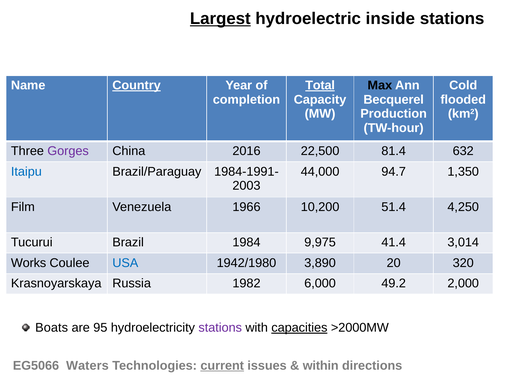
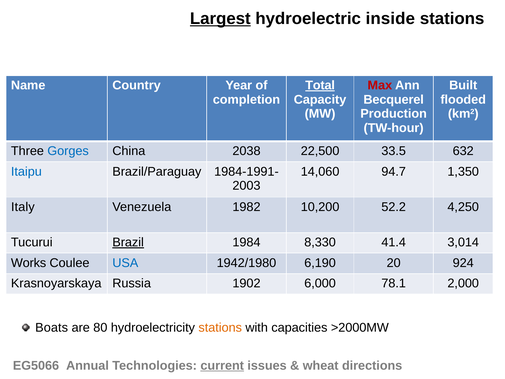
Country underline: present -> none (137, 85)
Max colour: black -> red (380, 85)
Cold: Cold -> Built (463, 85)
Gorges colour: purple -> blue (68, 151)
2016: 2016 -> 2038 (247, 151)
81.4: 81.4 -> 33.5 (394, 151)
44,000: 44,000 -> 14,060 (320, 171)
Film: Film -> Italy (23, 207)
1966: 1966 -> 1982 (247, 207)
51.4: 51.4 -> 52.2 (394, 207)
Brazil underline: none -> present (128, 242)
9,975: 9,975 -> 8,330 (320, 242)
3,890: 3,890 -> 6,190 (320, 263)
320: 320 -> 924 (463, 263)
1982: 1982 -> 1902 (247, 283)
49.2: 49.2 -> 78.1 (394, 283)
95: 95 -> 80 (100, 328)
stations colour: purple -> orange (220, 328)
capacities underline: present -> none (299, 328)
Waters: Waters -> Annual (87, 365)
within: within -> wheat (321, 365)
